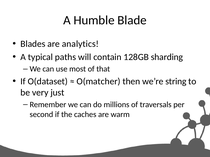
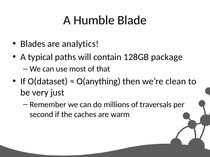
sharding: sharding -> package (167, 57)
O(matcher: O(matcher -> O(anything (99, 82)
string: string -> clean (176, 82)
